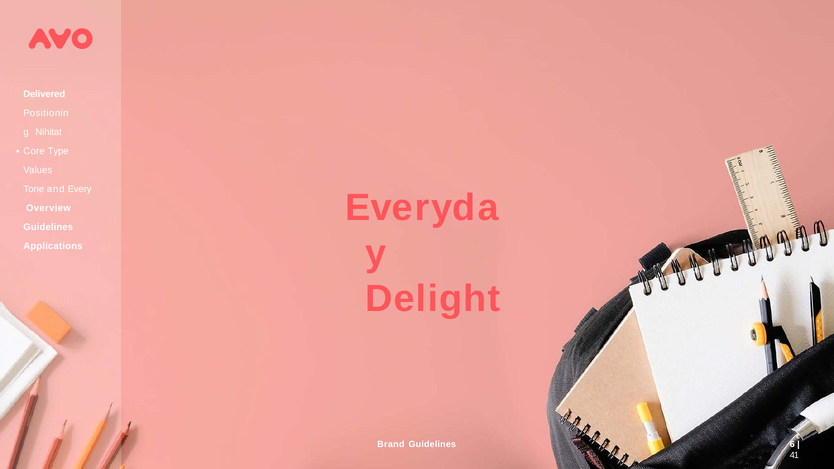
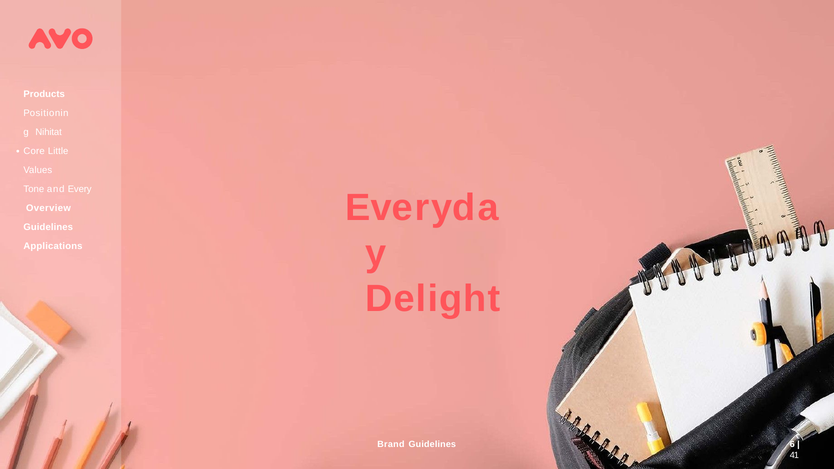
Delivered: Delivered -> Products (44, 94)
Type: Type -> Little (58, 151)
